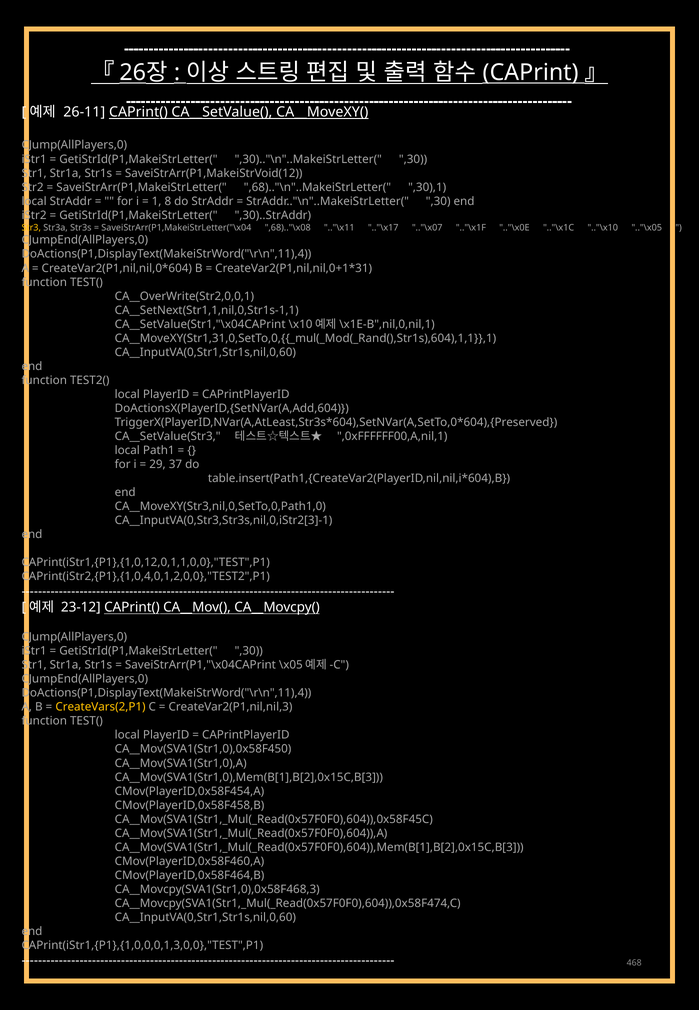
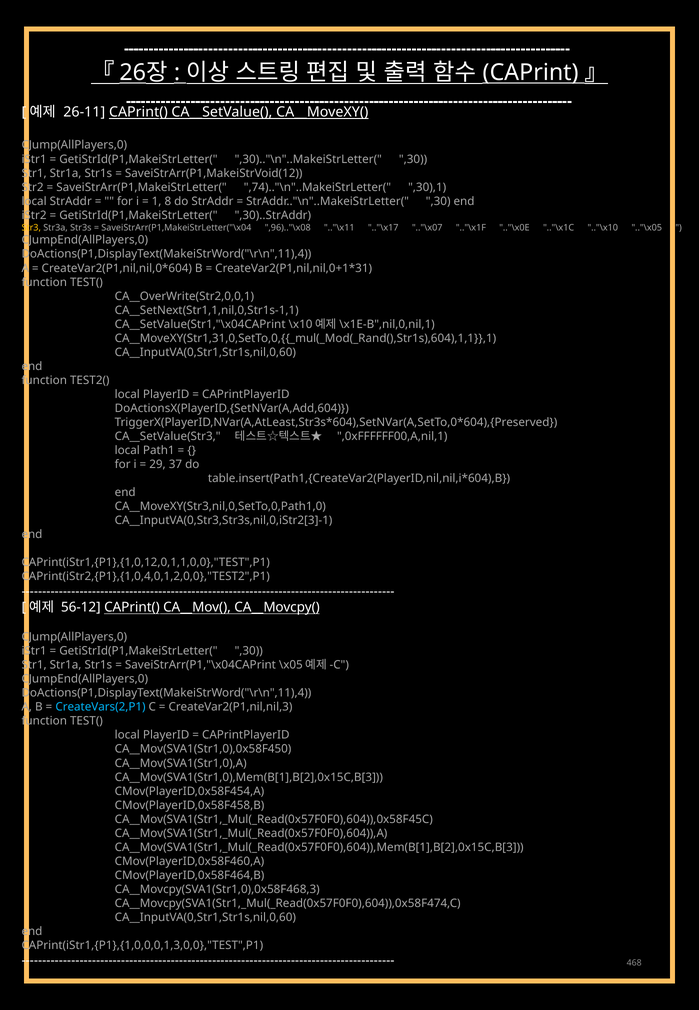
,68).."\n"..MakeiStrLetter(: ,68).."\n"..MakeiStrLetter( -> ,74).."\n"..MakeiStrLetter( (317, 187)
,68).."\x08: ,68).."\x08 -> ,96).."\x08 (288, 227)
23-12: 23-12 -> 56-12 (81, 607)
CreateVars(2,P1 colour: yellow -> light blue (100, 707)
